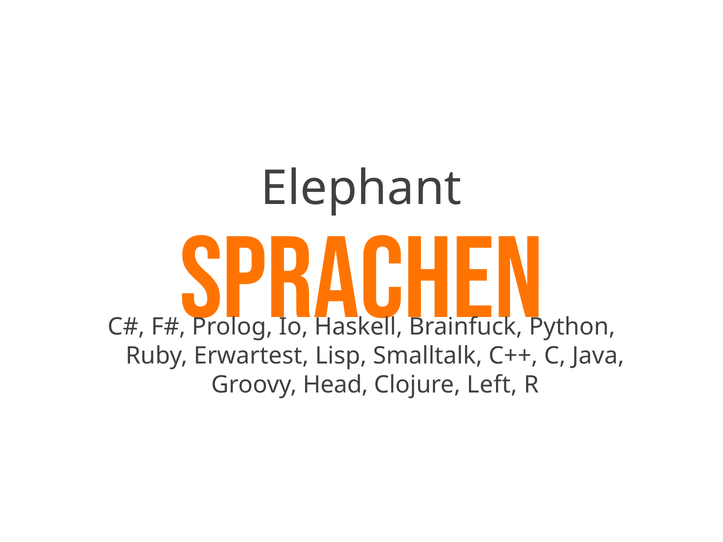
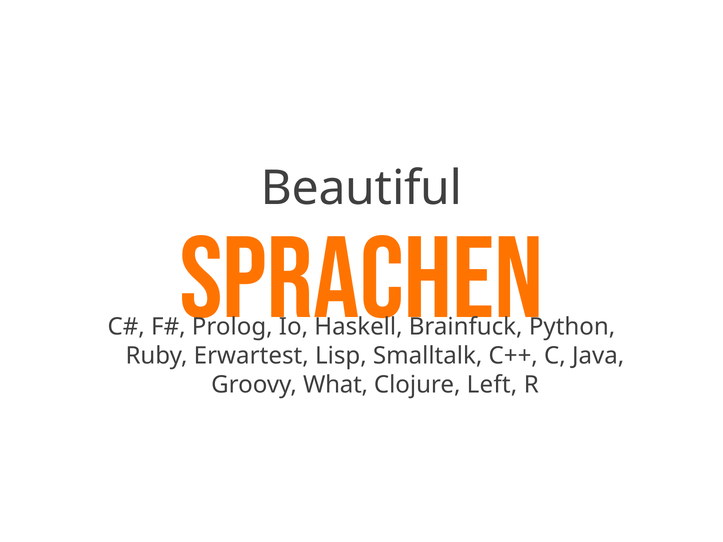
Elephant: Elephant -> Beautiful (362, 189)
Head: Head -> What (336, 385)
